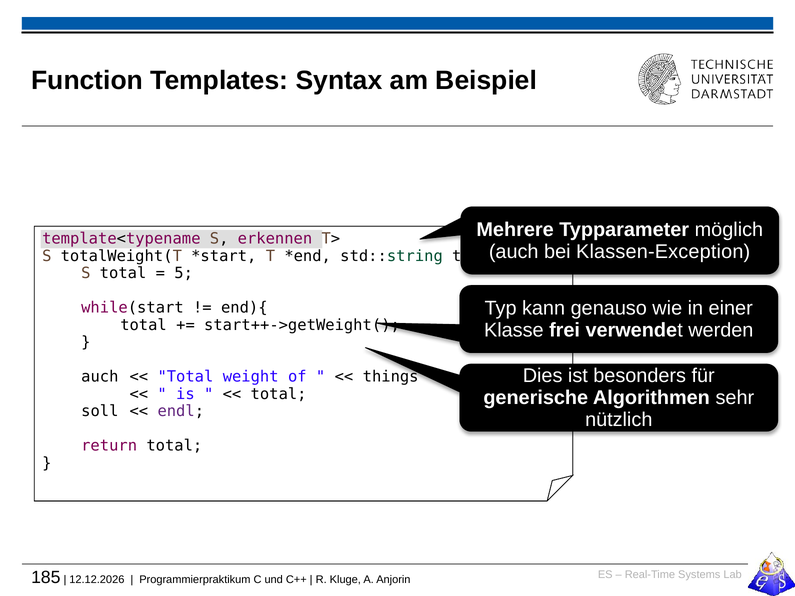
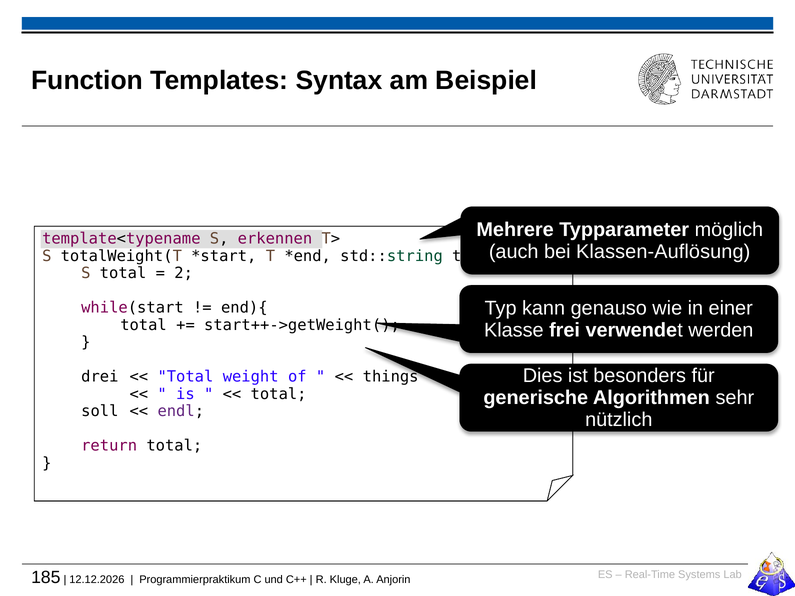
Klassen-Exception: Klassen-Exception -> Klassen-Auflösung (663, 252)
5: 5 -> 2 (184, 273)
auch: auch -> drei (100, 377)
